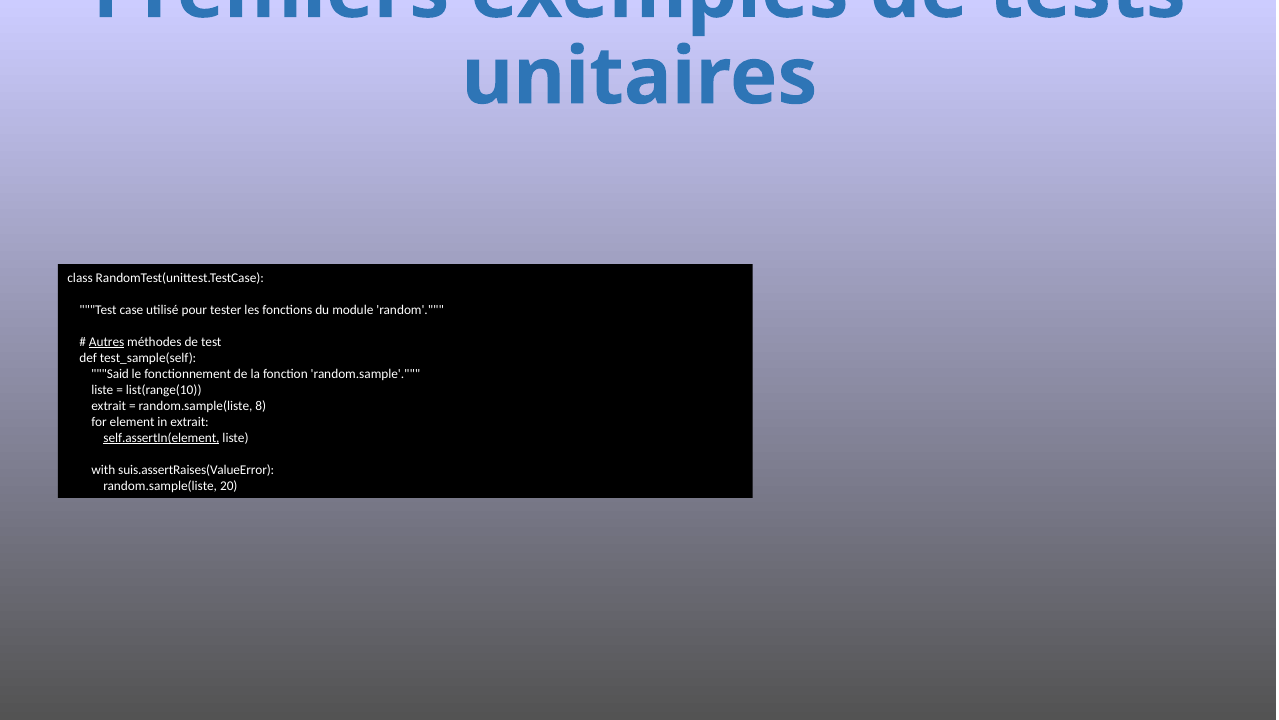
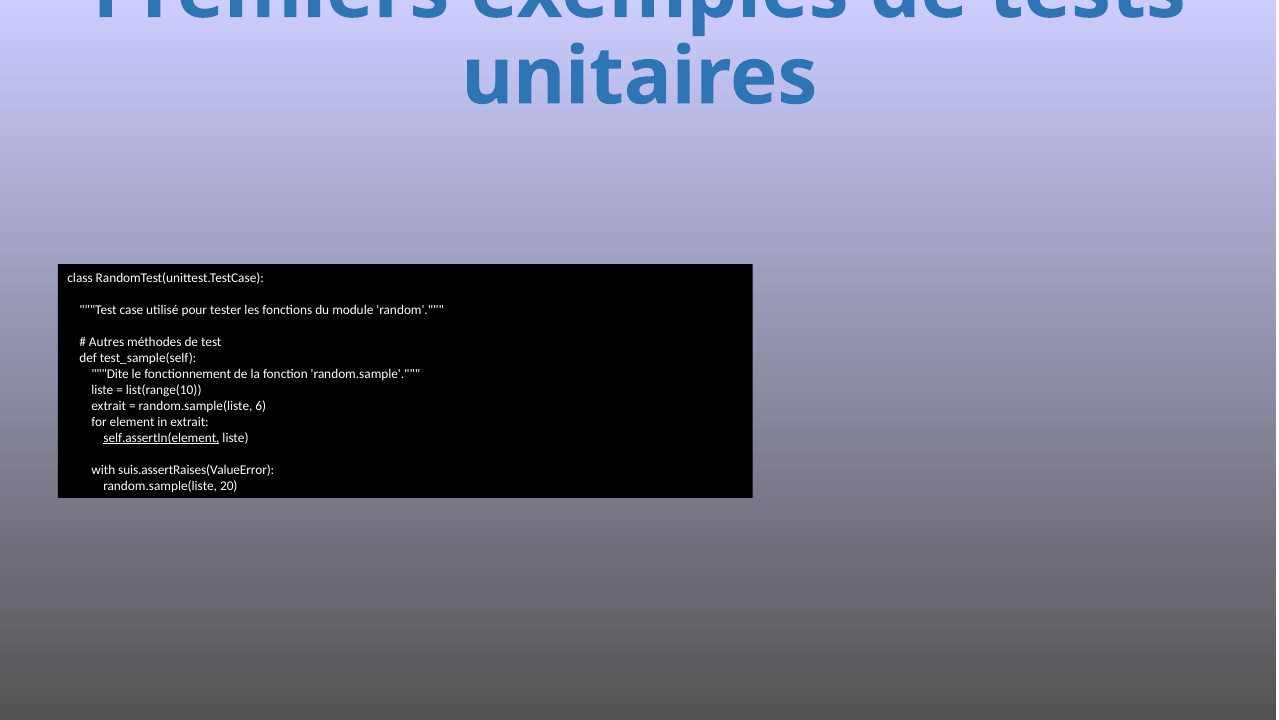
Autres underline: present -> none (107, 342)
Said: Said -> Dite (110, 374)
8: 8 -> 6 (261, 406)
